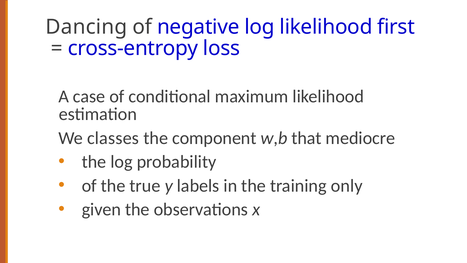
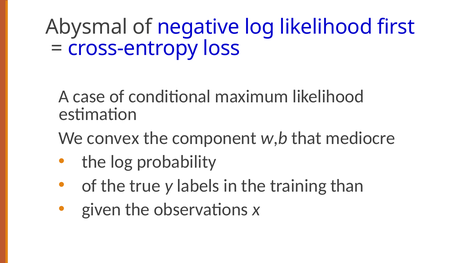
Dancing: Dancing -> Abysmal (87, 27)
classes: classes -> convex (113, 138)
only: only -> than (347, 186)
